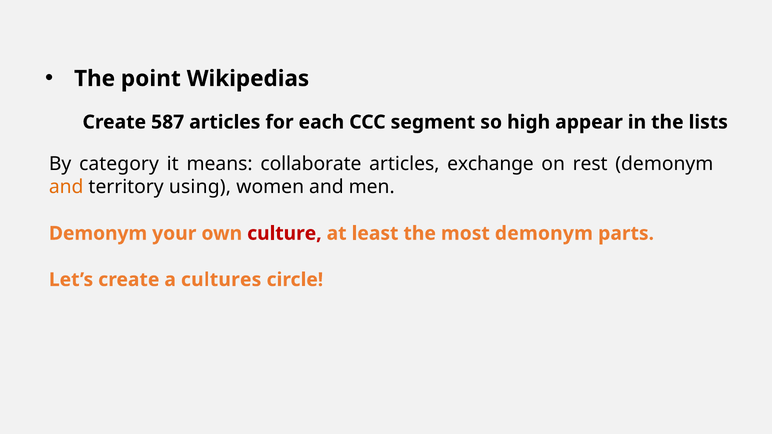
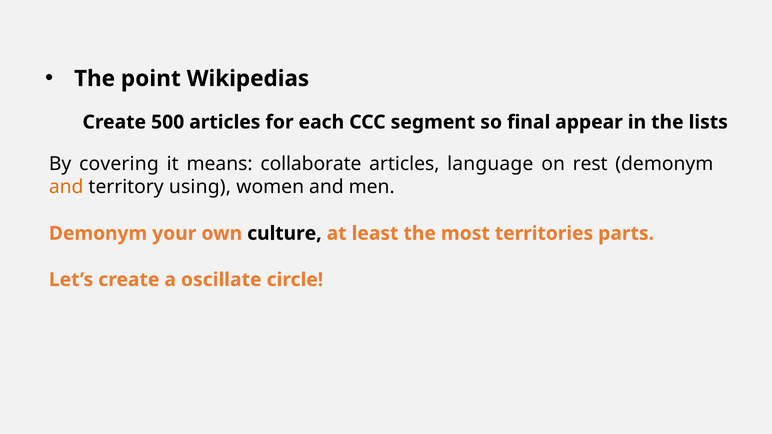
587: 587 -> 500 (168, 122)
high: high -> final (529, 122)
category: category -> covering (119, 164)
exchange: exchange -> language (490, 164)
culture colour: red -> black (284, 234)
most demonym: demonym -> territories (544, 234)
cultures: cultures -> oscillate (221, 280)
